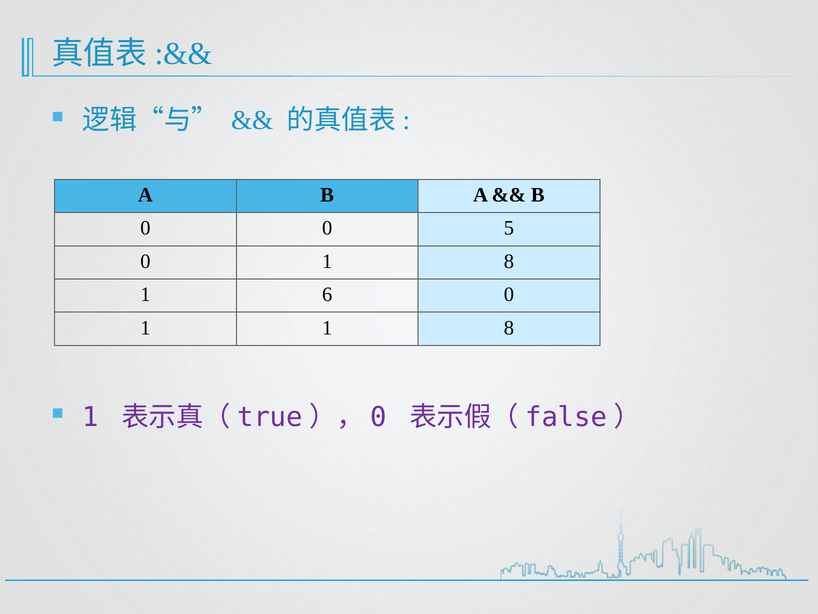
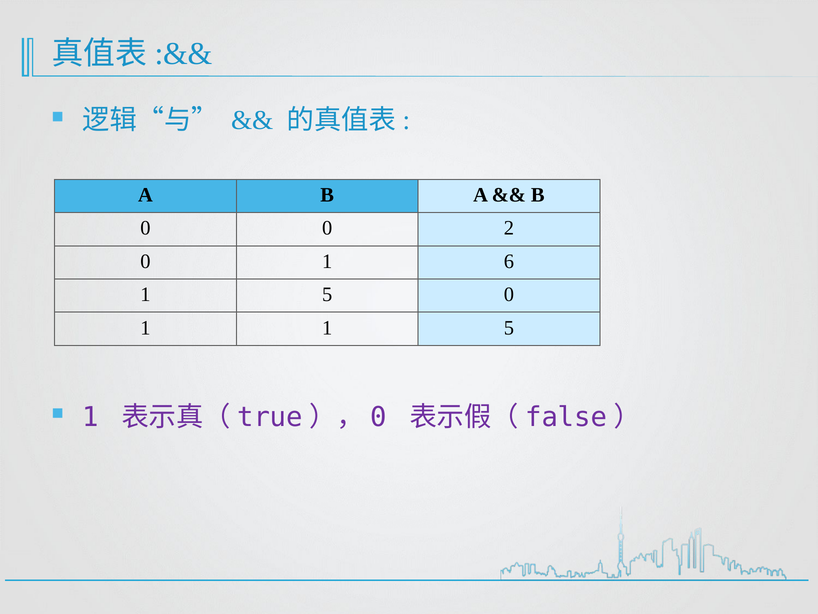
5: 5 -> 2 (509, 228)
0 1 8: 8 -> 6 (509, 261)
6: 6 -> 5 (327, 294)
1 1 8: 8 -> 5 (509, 328)
